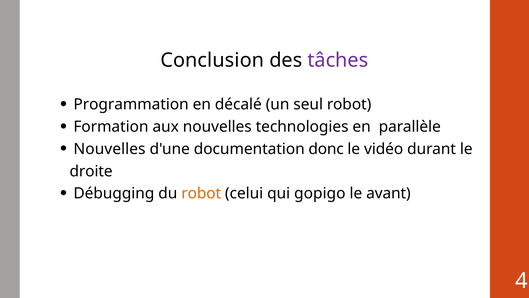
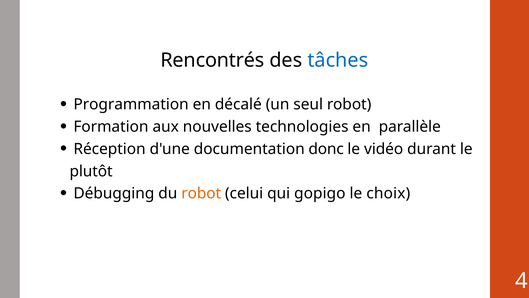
Conclusion: Conclusion -> Rencontrés (212, 60)
tâches colour: purple -> blue (338, 60)
Nouvelles: Nouvelles -> Réception (110, 149)
droite: droite -> plutôt (91, 171)
avant: avant -> choix (388, 193)
